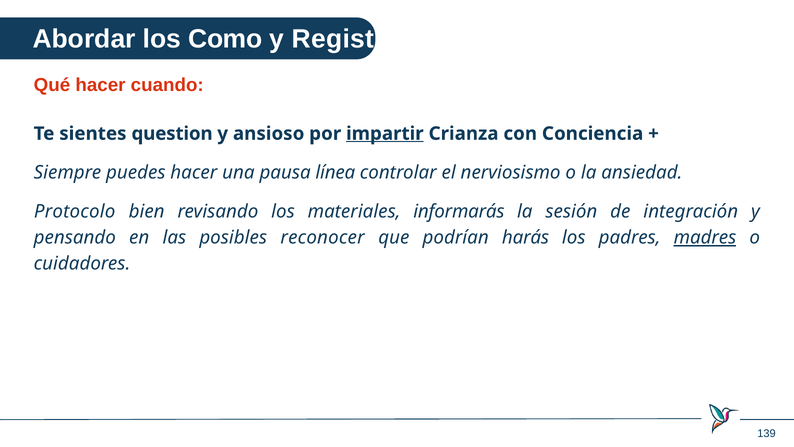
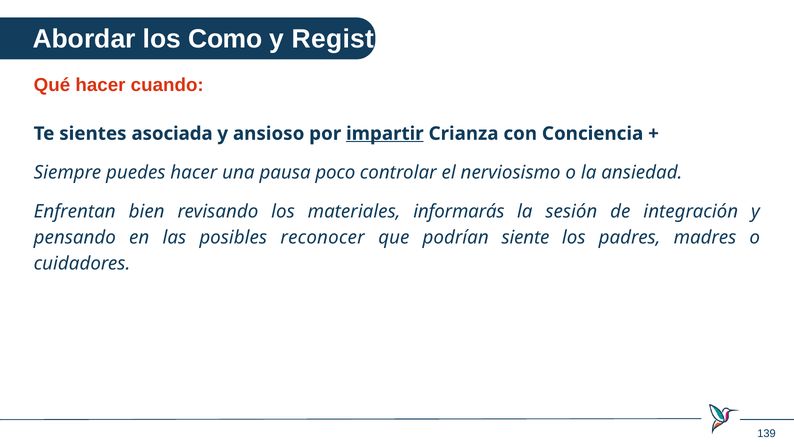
question: question -> asociada (172, 133)
línea: línea -> poco (335, 173)
Protocolo: Protocolo -> Enfrentan (75, 212)
harás: harás -> siente (526, 237)
madres underline: present -> none (705, 237)
